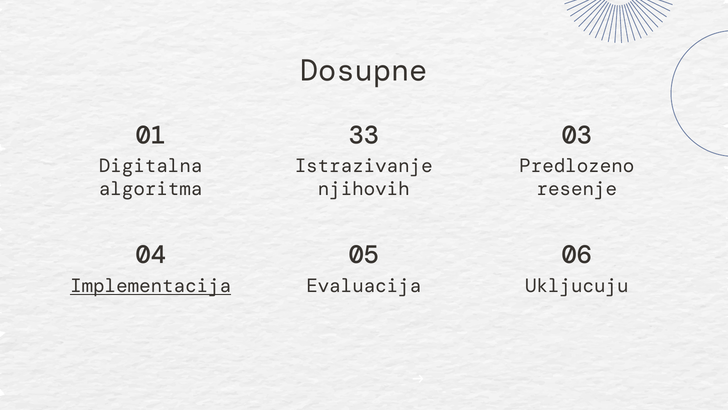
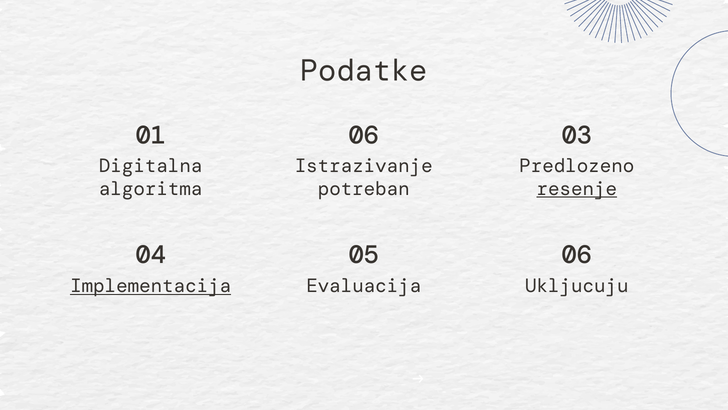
Dosupne: Dosupne -> Podatke (364, 71)
01 33: 33 -> 06 (364, 135)
njihovih: njihovih -> potreban (364, 189)
resenje underline: none -> present (577, 189)
